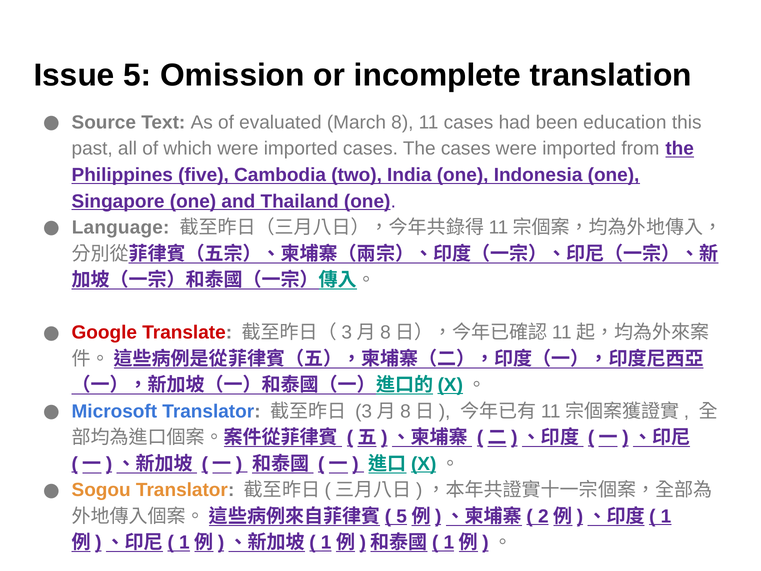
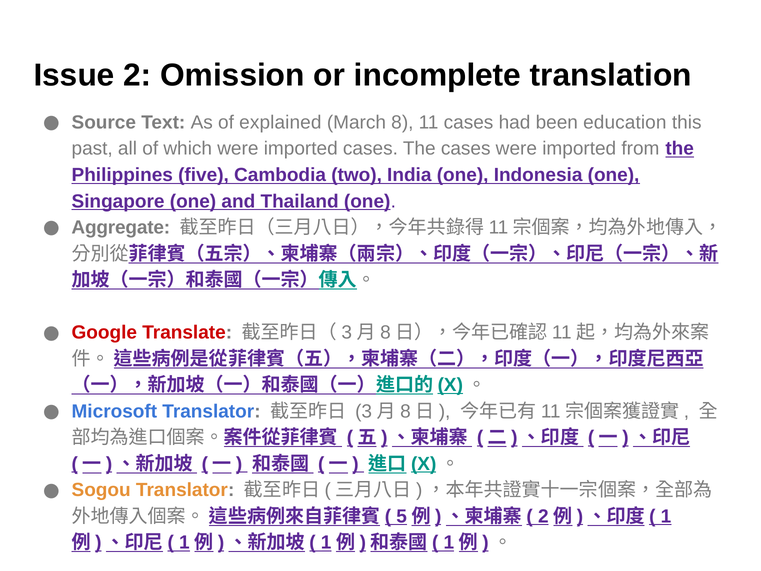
5: 5 -> 2 (137, 75)
evaluated: evaluated -> explained (280, 122)
Language: Language -> Aggregate (121, 227)
